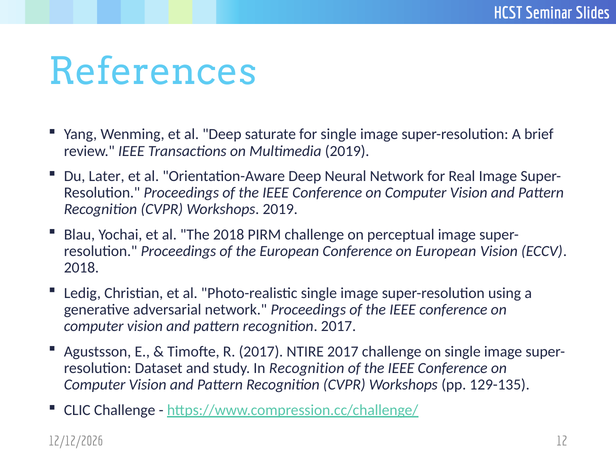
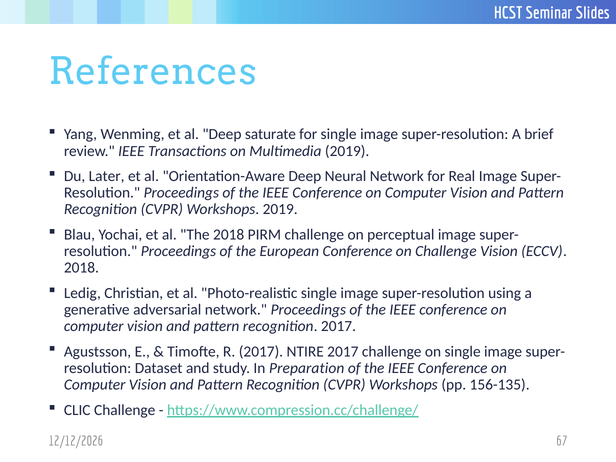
on European: European -> Challenge (446, 251)
In Recognition: Recognition -> Preparation (307, 368)
129-135: 129-135 -> 156-135 (500, 385)
12: 12 -> 67 (562, 441)
